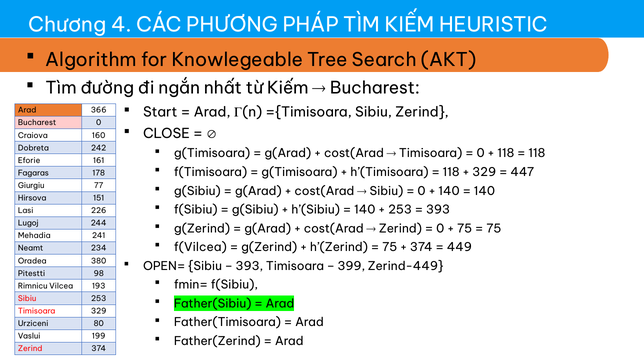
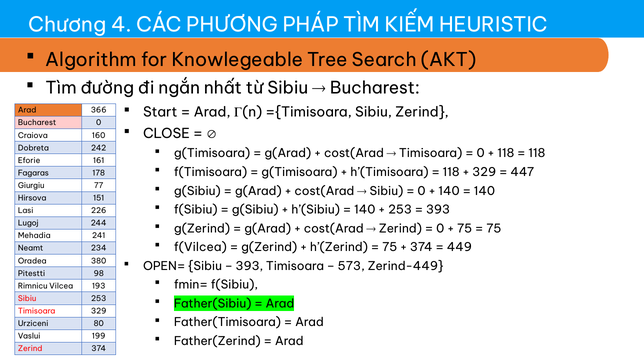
từ Kiếm: Kiếm -> Sibiu (288, 88)
399: 399 -> 573 (351, 266)
